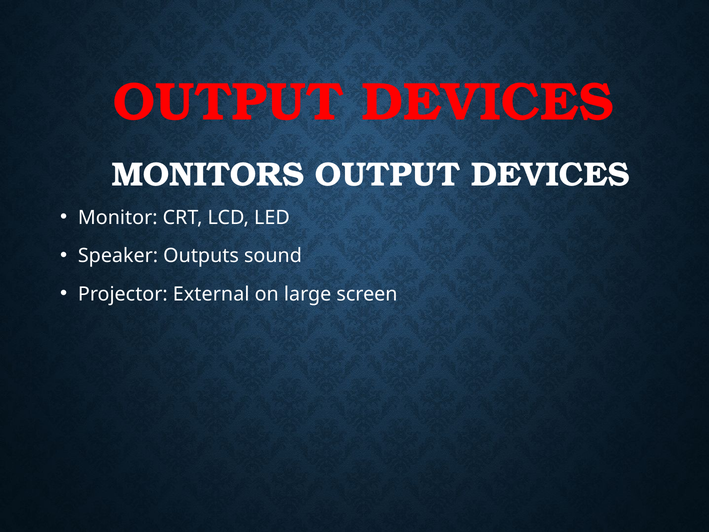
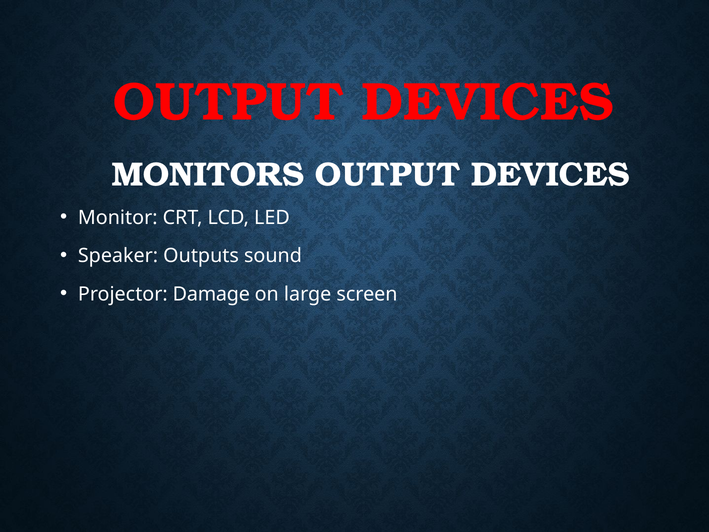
External: External -> Damage (211, 294)
